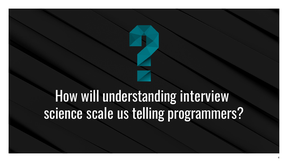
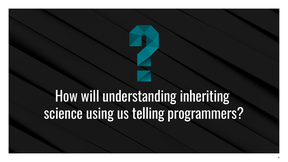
interview: interview -> inheriting (205, 97)
scale: scale -> using (100, 114)
